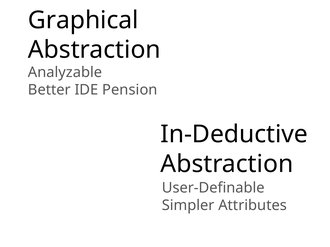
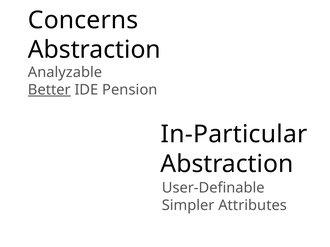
Graphical: Graphical -> Concerns (83, 20)
Better underline: none -> present (49, 90)
In-Deductive: In-Deductive -> In-Particular (234, 135)
